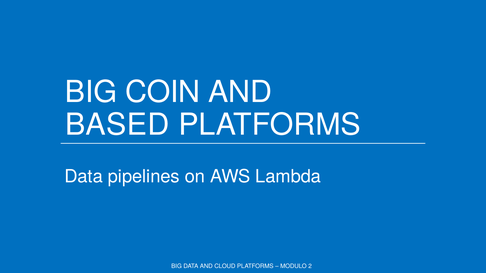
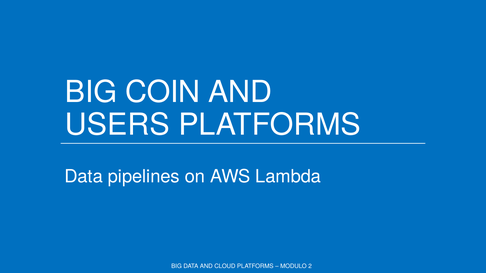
BASED: BASED -> USERS (117, 125)
